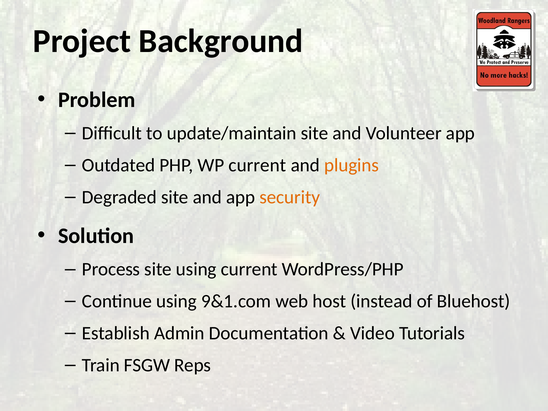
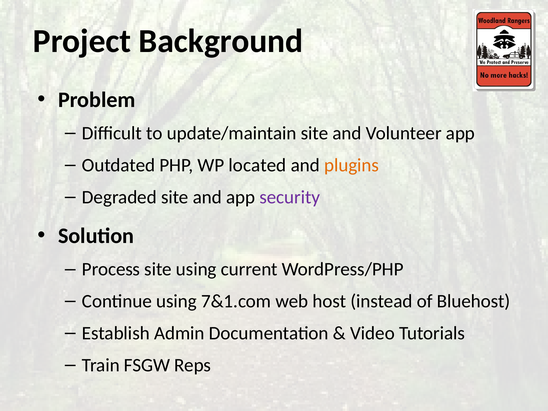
WP current: current -> located (257, 165)
security colour: orange -> purple (290, 197)
9&1.com: 9&1.com -> 7&1.com (236, 301)
